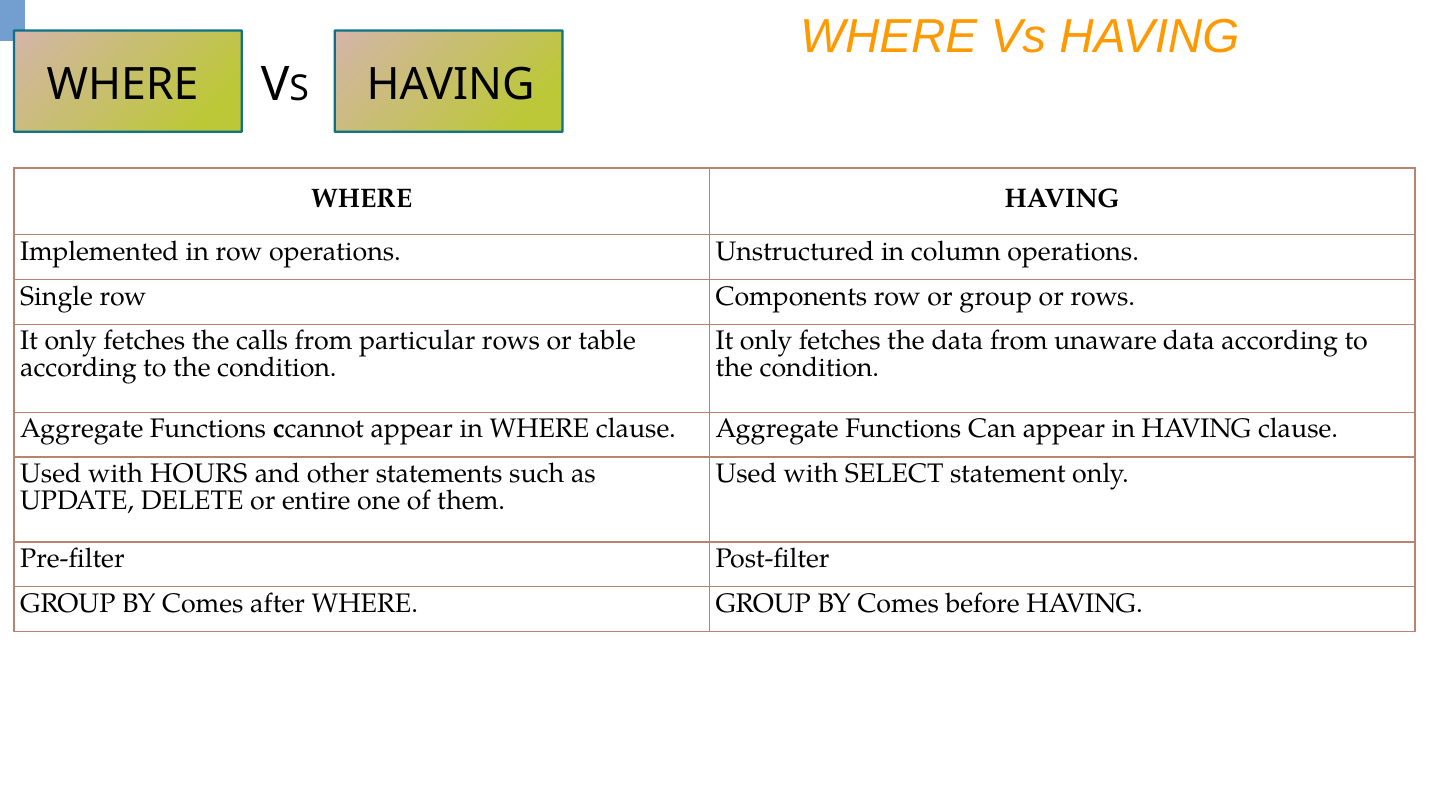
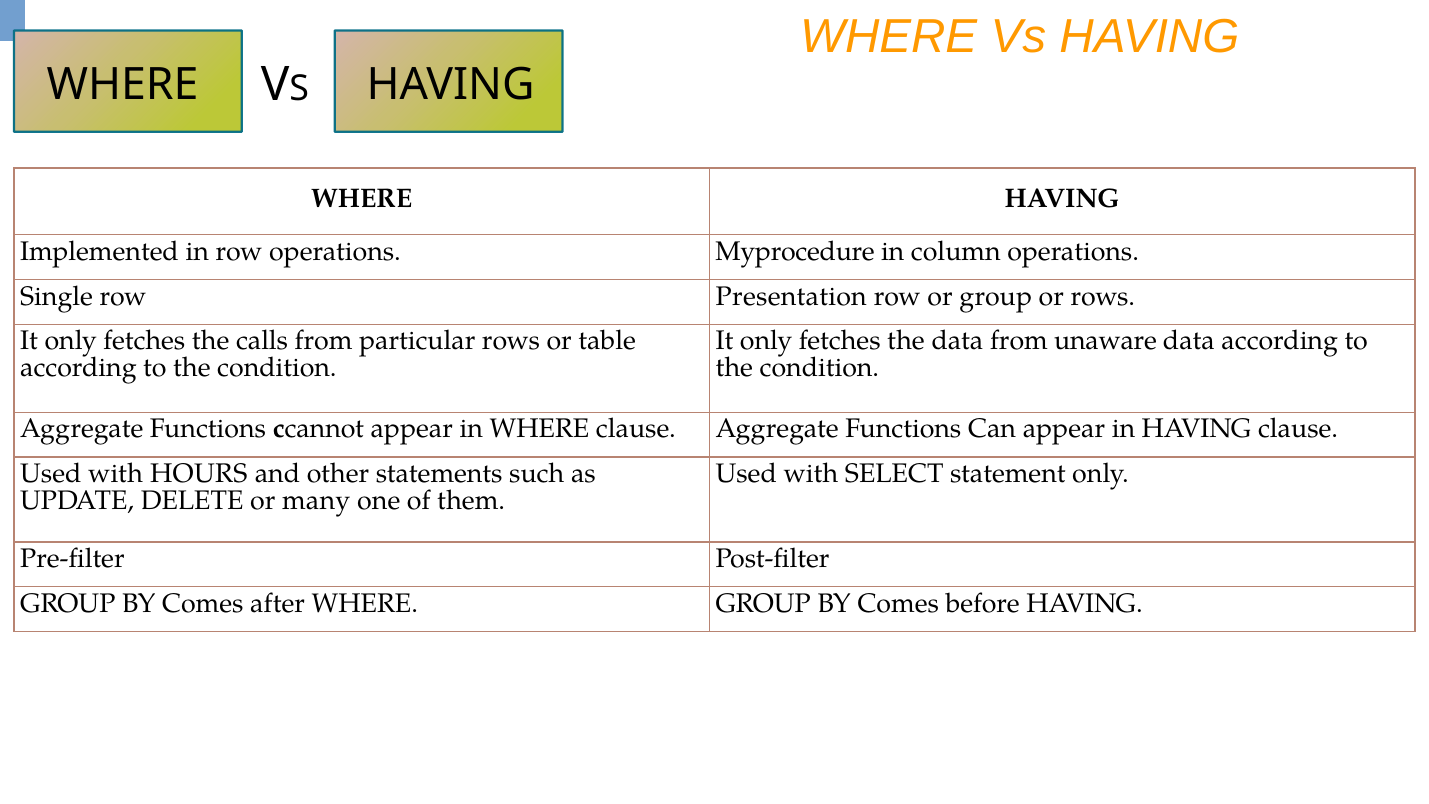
Unstructured: Unstructured -> Myprocedure (795, 252)
Components: Components -> Presentation (791, 296)
entire: entire -> many (316, 501)
